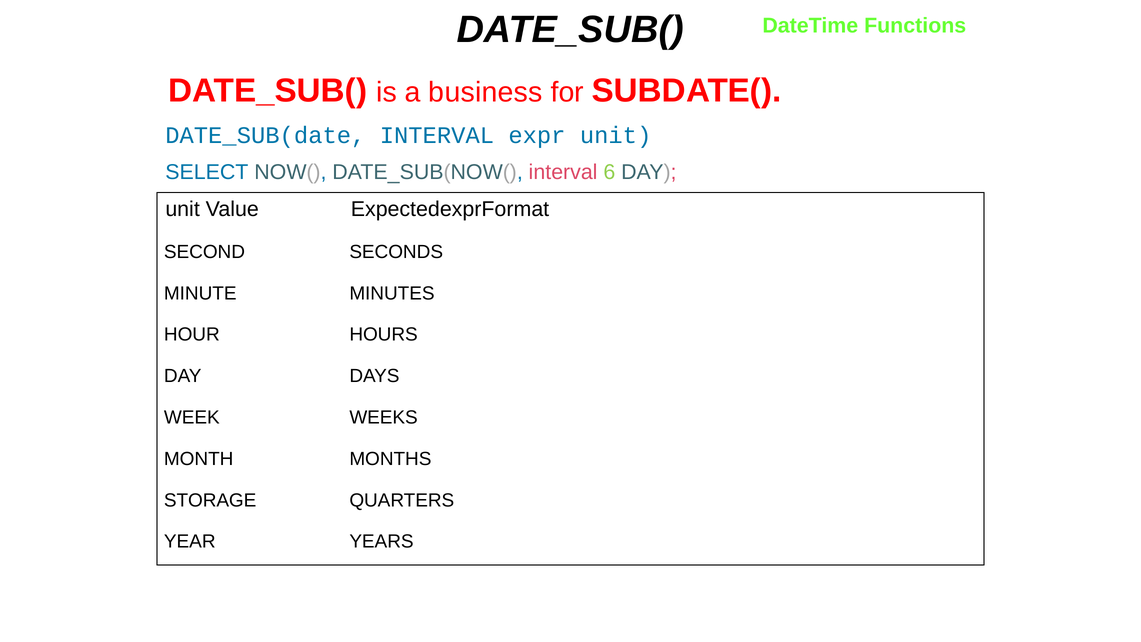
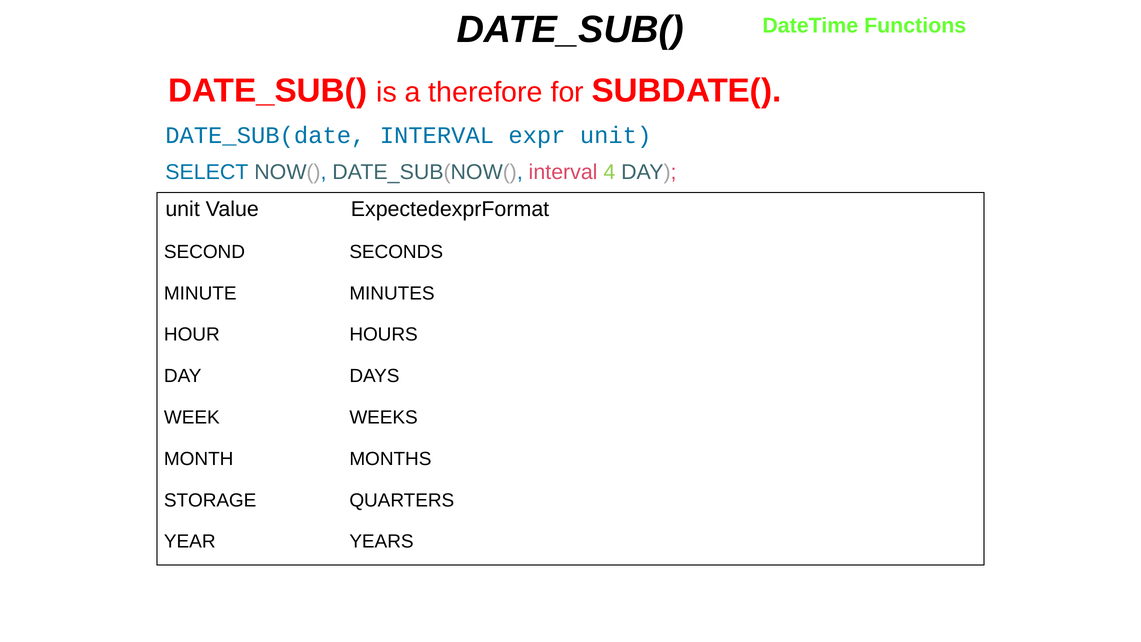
business: business -> therefore (486, 92)
6: 6 -> 4 (609, 172)
